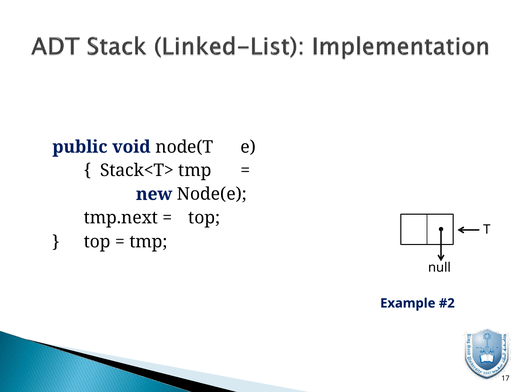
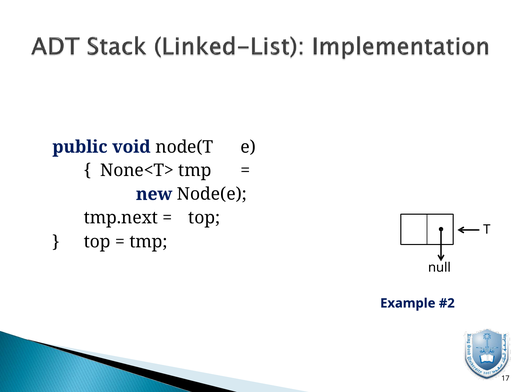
Stack<T>: Stack<T> -> None<T> (137, 171)
